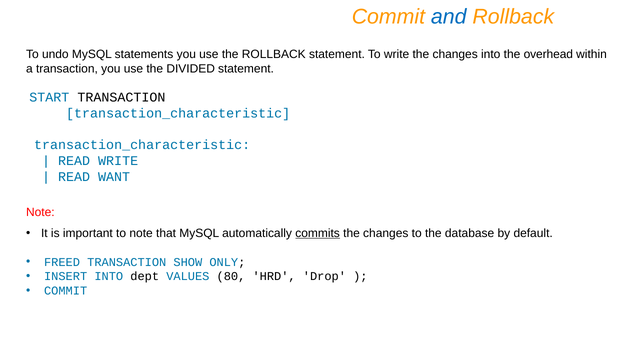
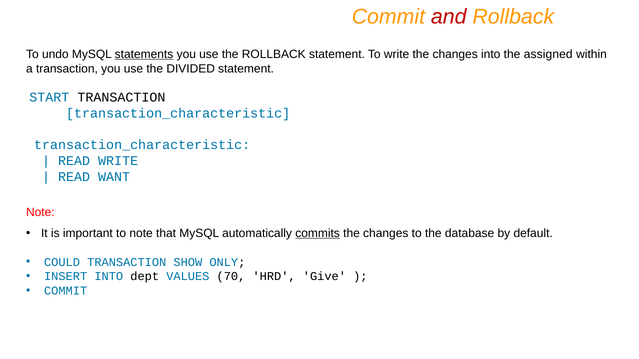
and colour: blue -> red (449, 17)
statements underline: none -> present (144, 54)
overhead: overhead -> assigned (548, 54)
FREED: FREED -> COULD (62, 262)
80: 80 -> 70 (231, 277)
Drop: Drop -> Give (324, 277)
